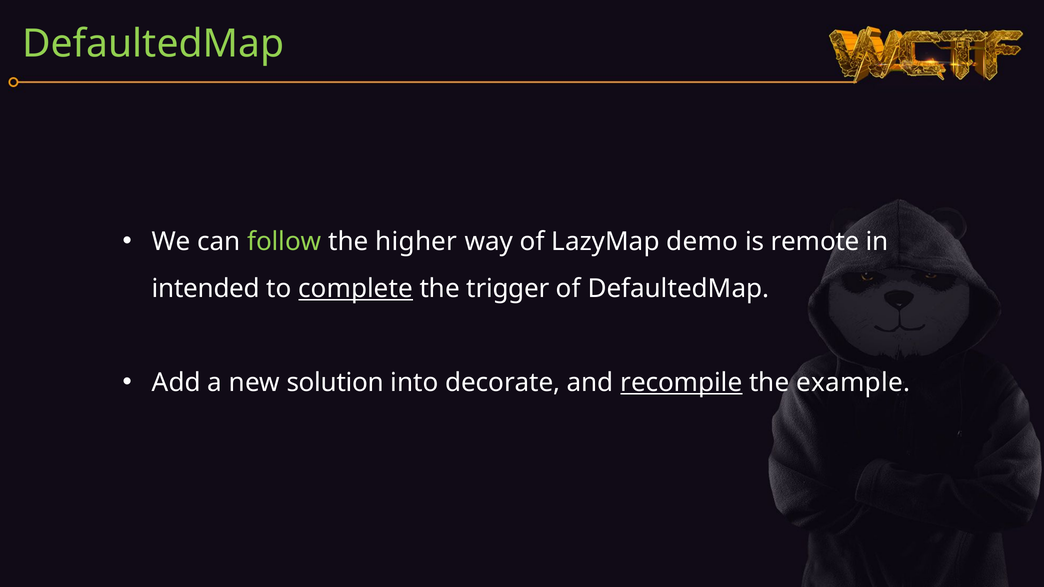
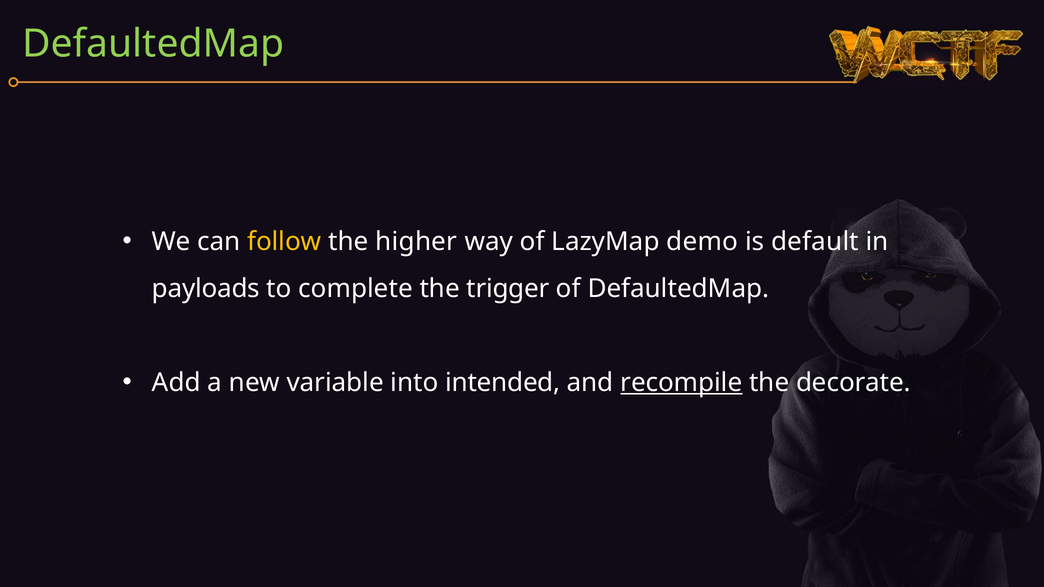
follow colour: light green -> yellow (284, 242)
remote: remote -> default (815, 242)
intended: intended -> payloads (206, 289)
complete underline: present -> none (356, 289)
solution: solution -> variable (335, 383)
decorate: decorate -> intended (503, 383)
example: example -> decorate (853, 383)
